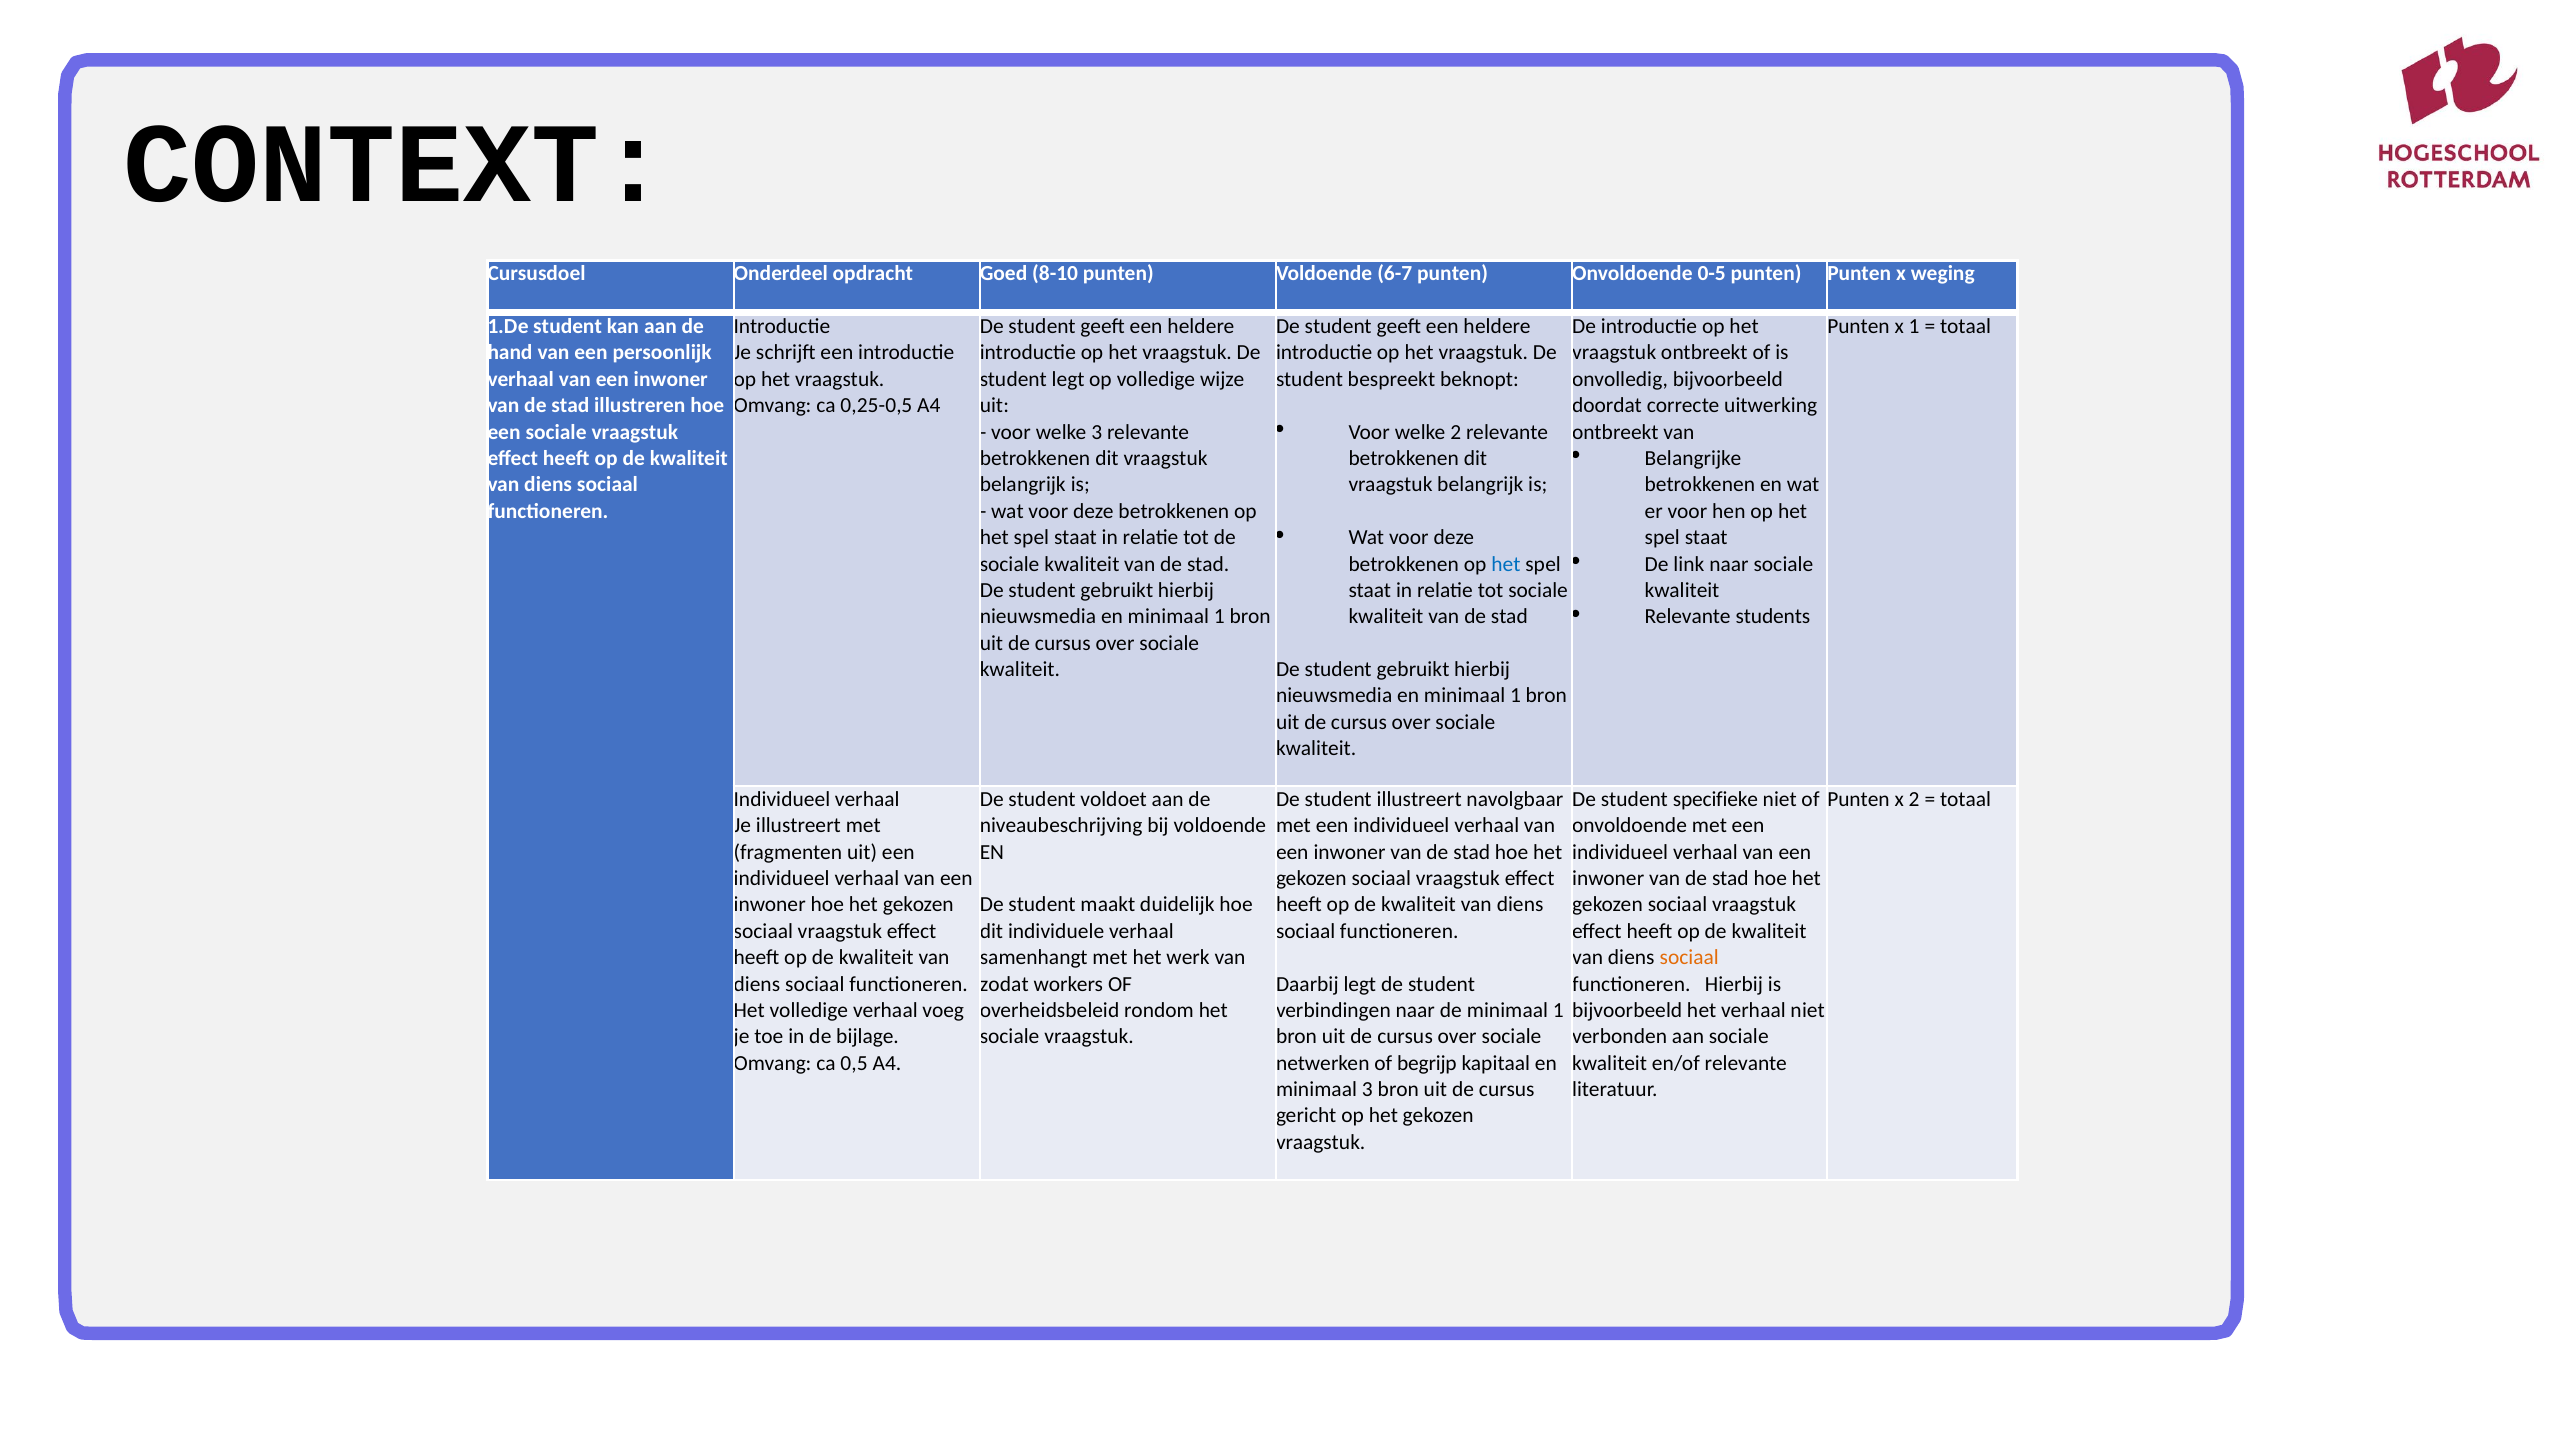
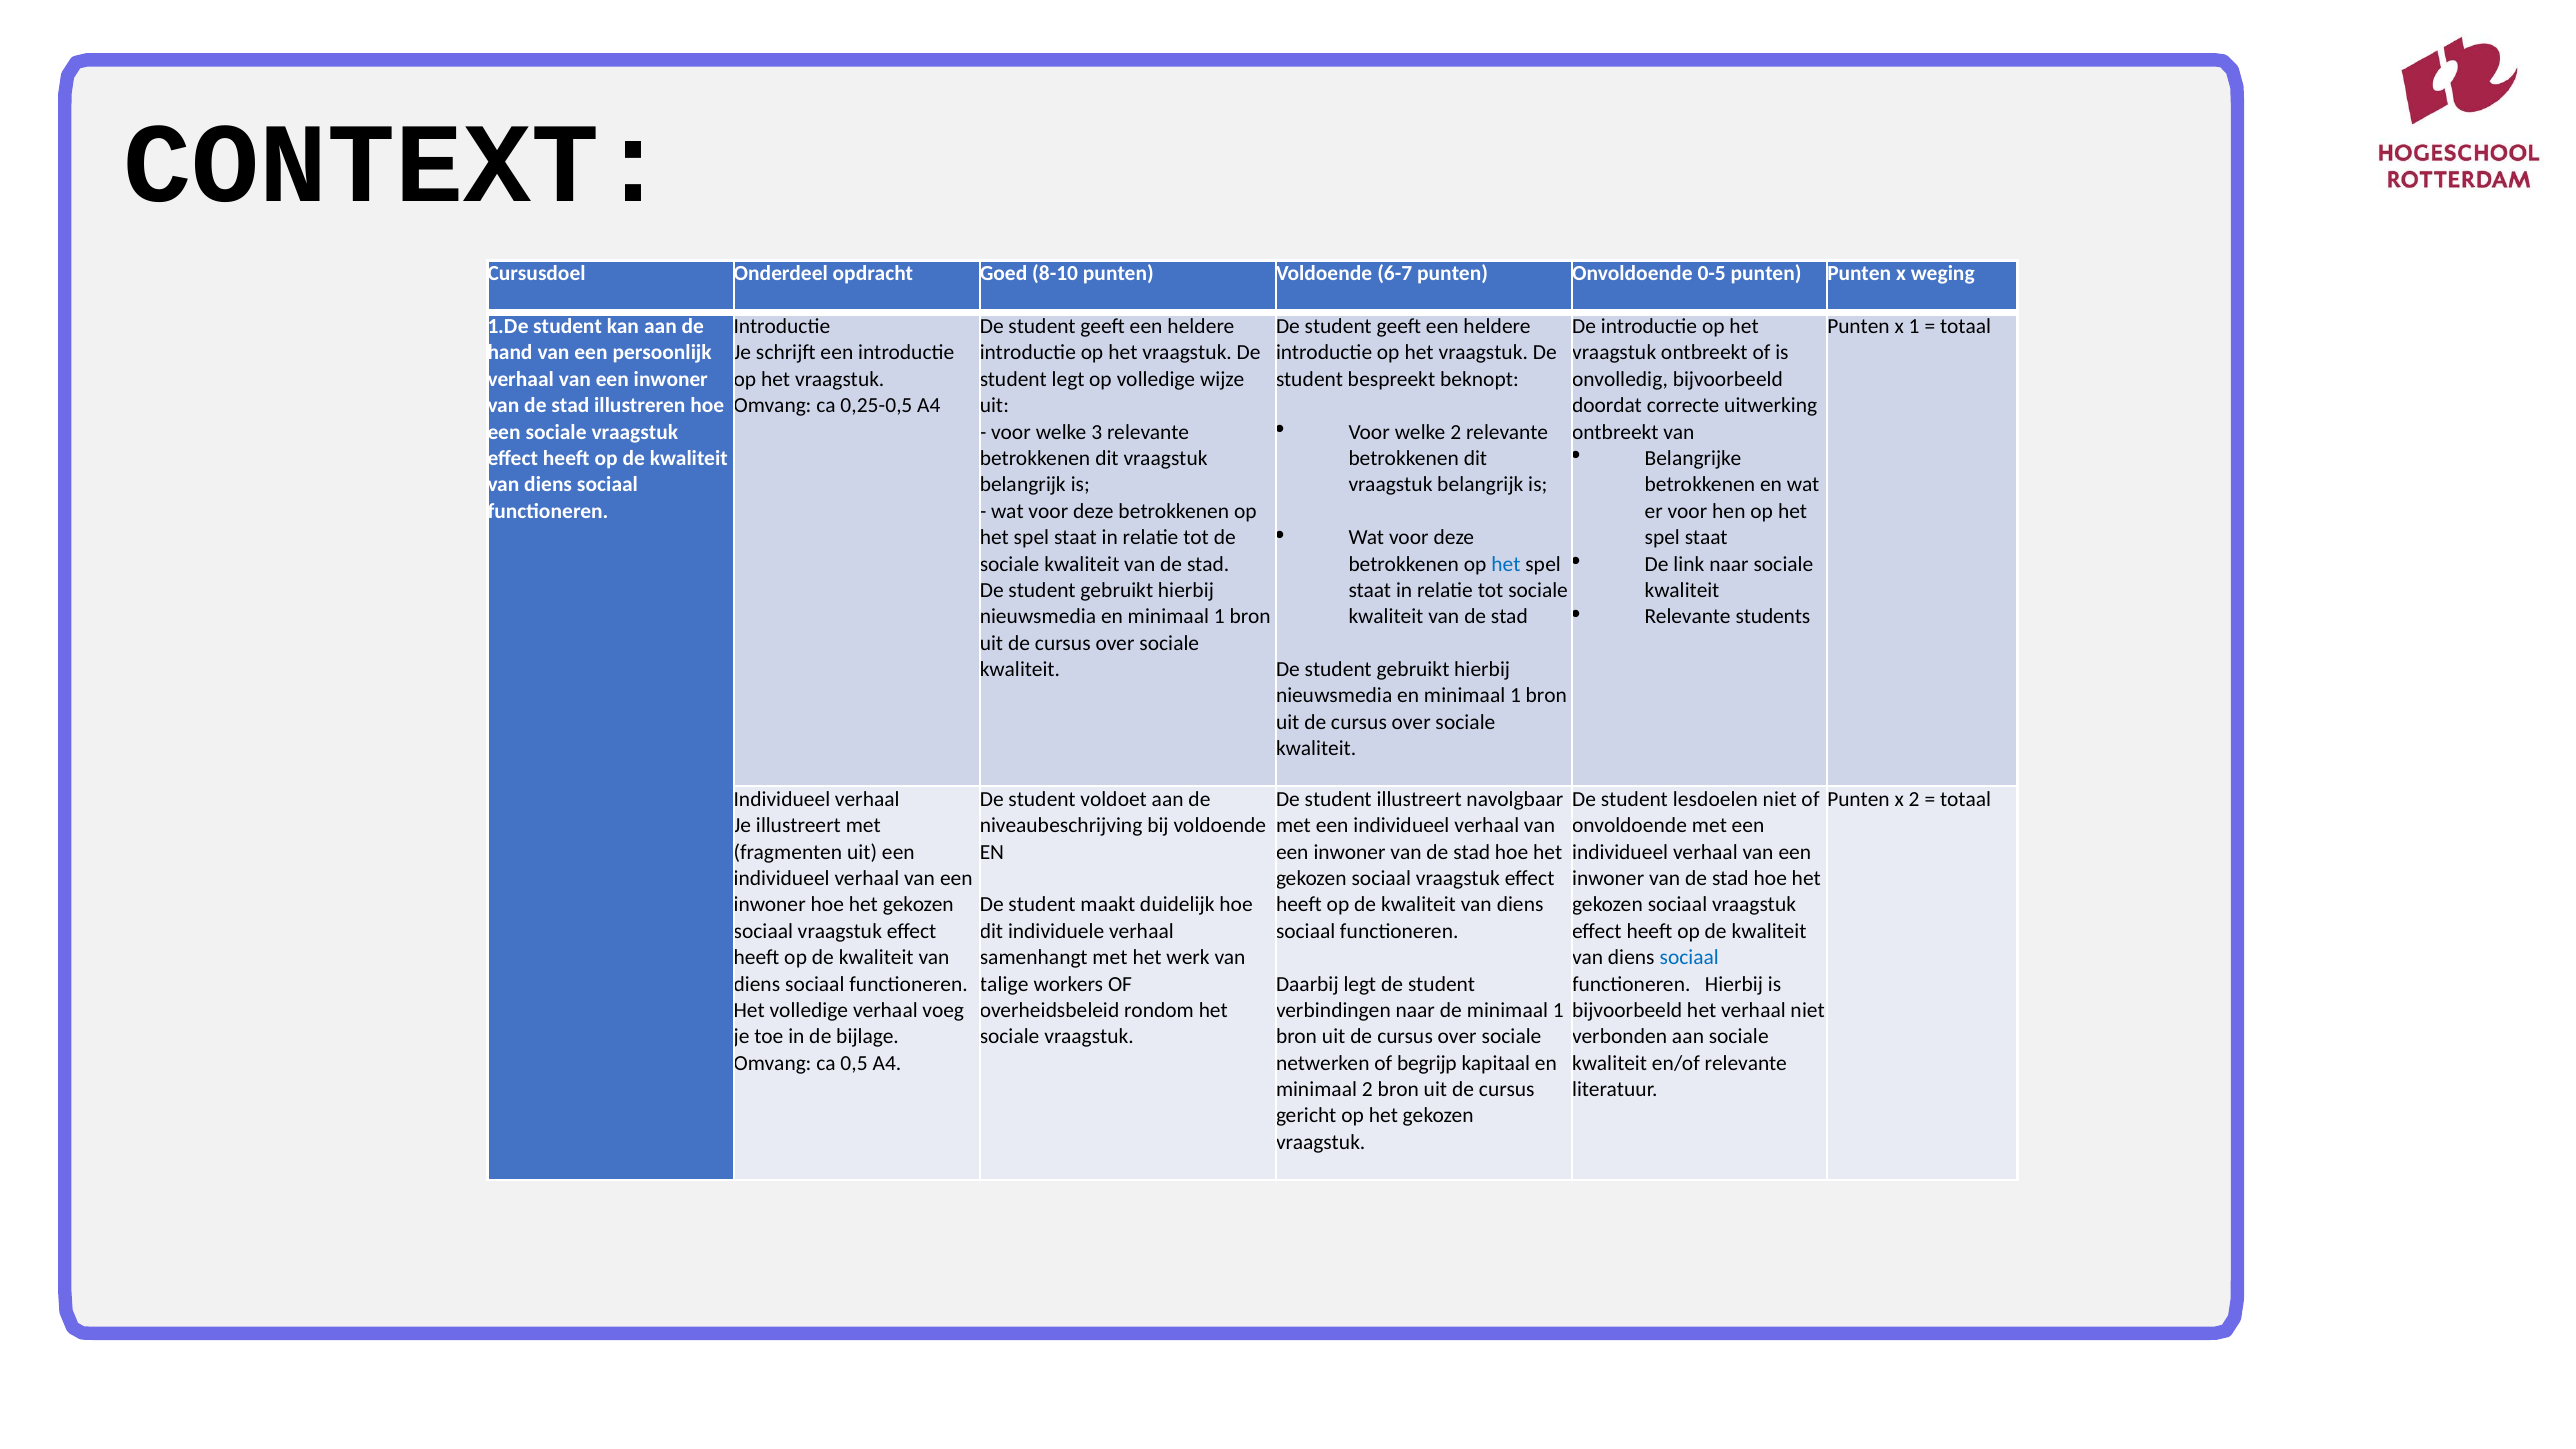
specifieke: specifieke -> lesdoelen (1715, 799)
sociaal colour: orange -> blue (1689, 958)
zodat: zodat -> talige (1004, 984)
minimaal 3: 3 -> 2 (1367, 1090)
